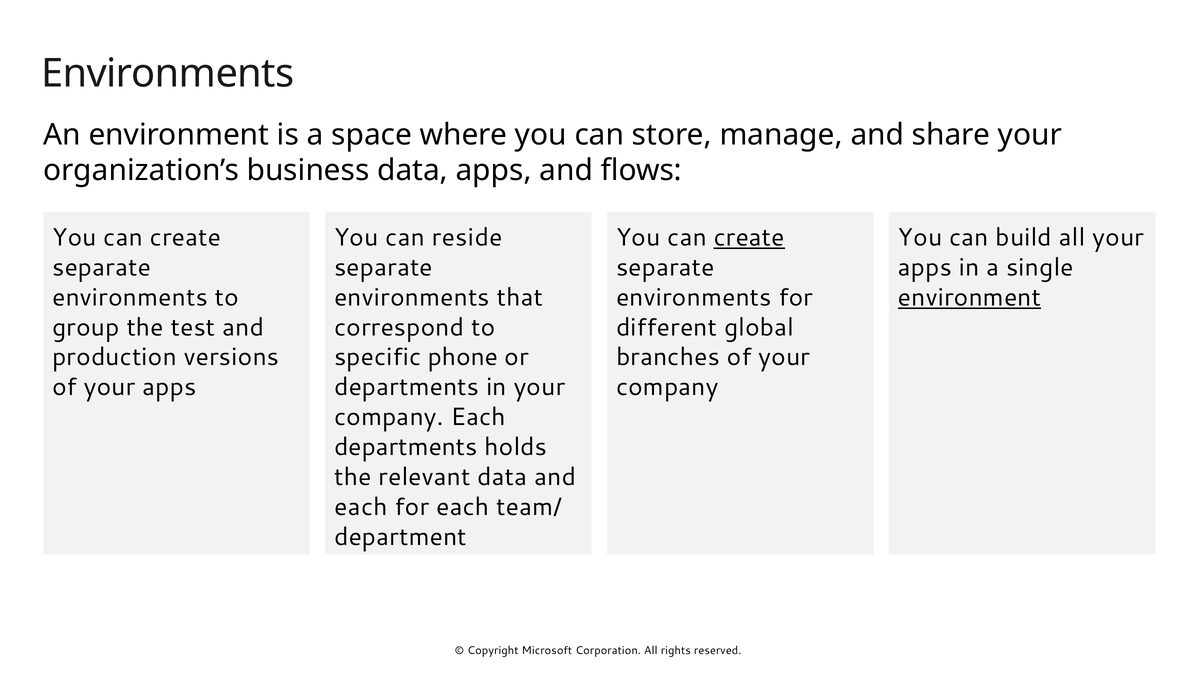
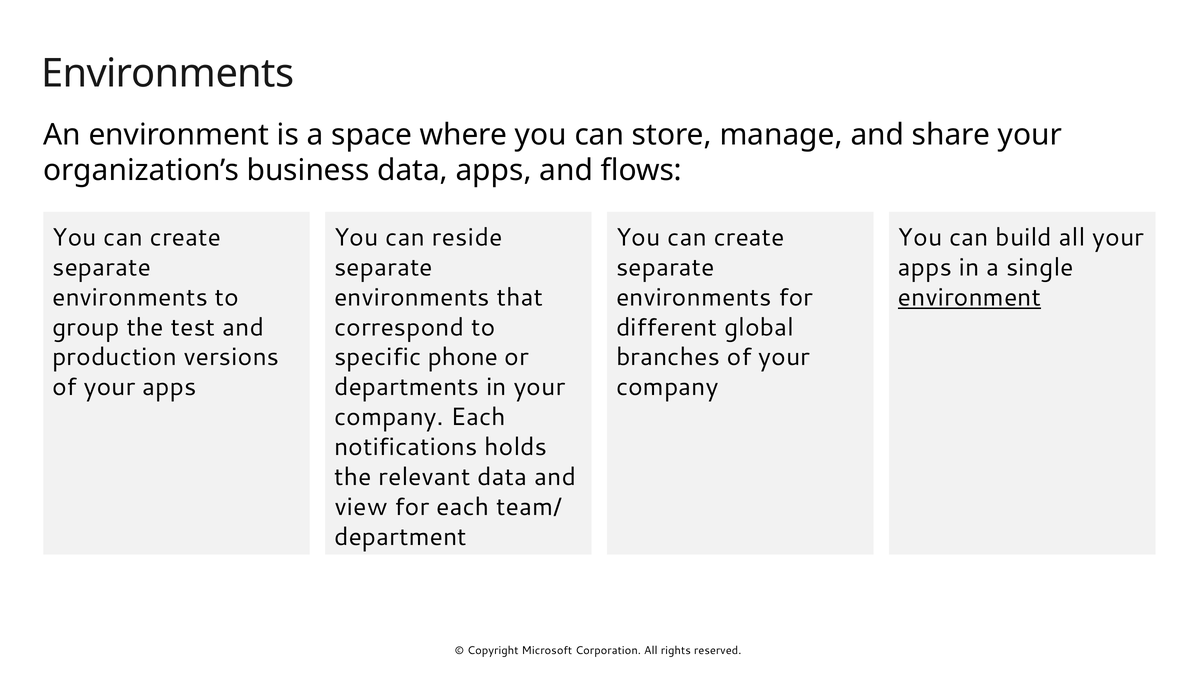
create underline: present -> none (749, 237)
departments: departments -> notifications (406, 447)
each: each -> view (361, 507)
